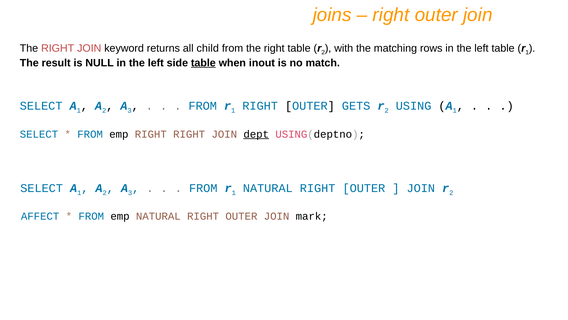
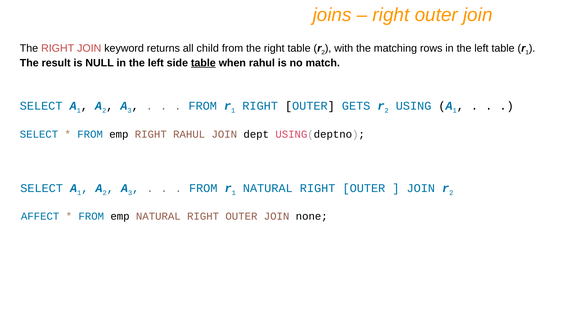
when inout: inout -> rahul (262, 63)
RIGHT RIGHT: RIGHT -> RAHUL (189, 134)
dept underline: present -> none (256, 134)
mark: mark -> none (312, 216)
